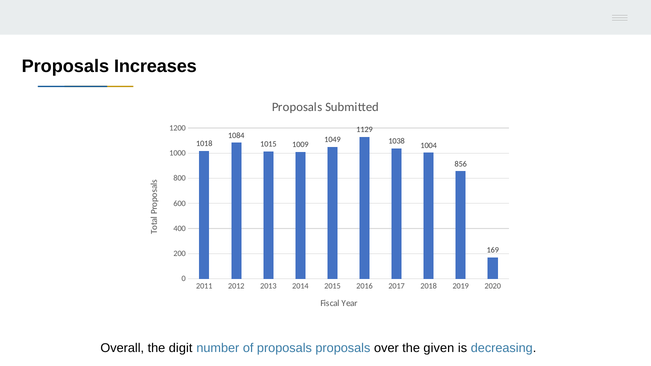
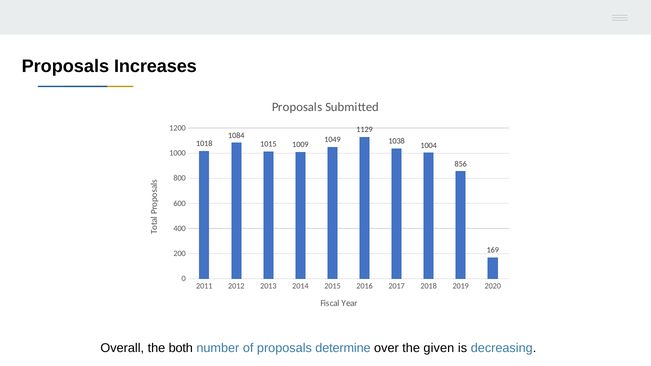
digit: digit -> both (181, 348)
proposals proposals: proposals -> determine (343, 348)
